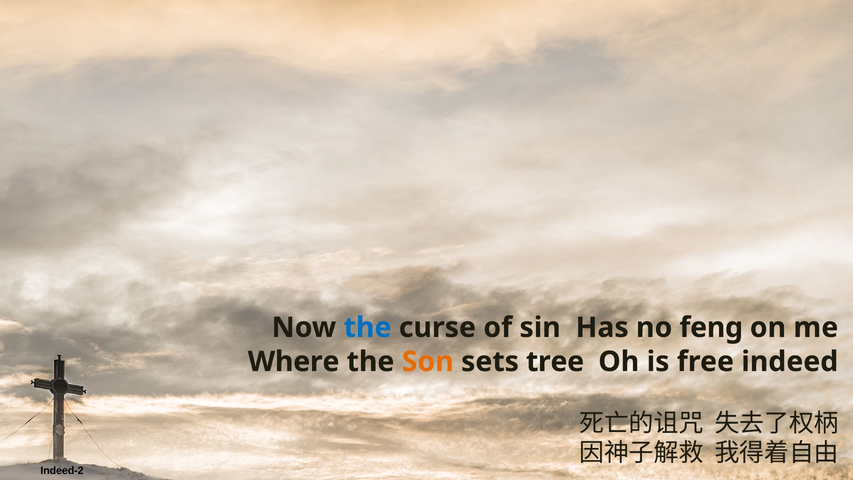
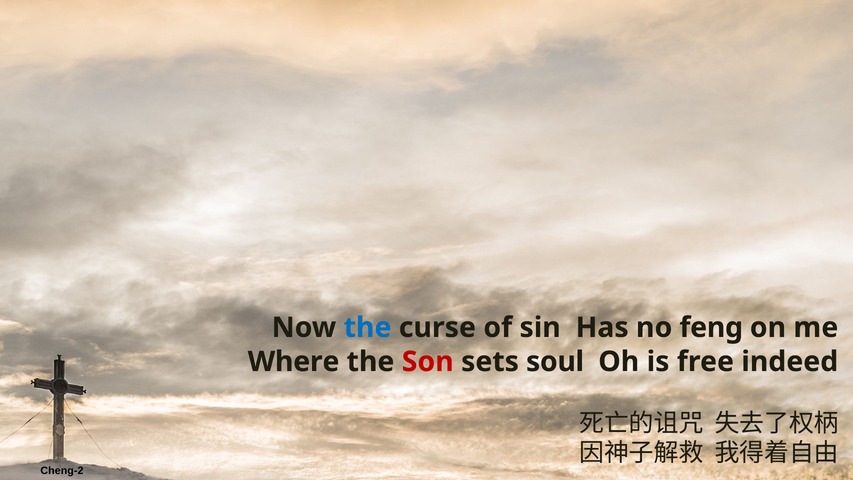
Son colour: orange -> red (428, 362)
tree: tree -> soul (555, 362)
Indeed-2: Indeed-2 -> Cheng-2 (62, 471)
